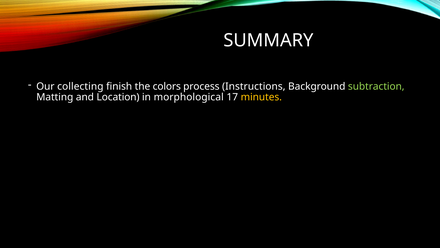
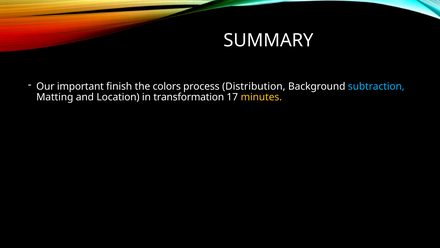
collecting: collecting -> important (80, 86)
Instructions: Instructions -> Distribution (254, 86)
subtraction colour: light green -> light blue (376, 86)
morphological: morphological -> transformation (189, 97)
